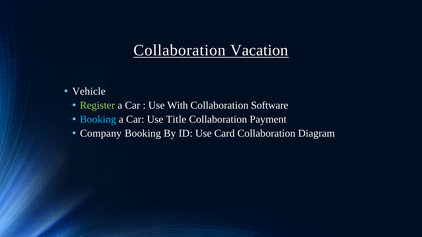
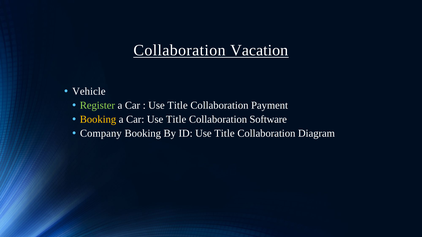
With: With -> Title (178, 106)
Software: Software -> Payment (270, 106)
Booking colour: light blue -> yellow (98, 120)
Payment: Payment -> Software (268, 120)
ID Use Card: Card -> Title (224, 134)
